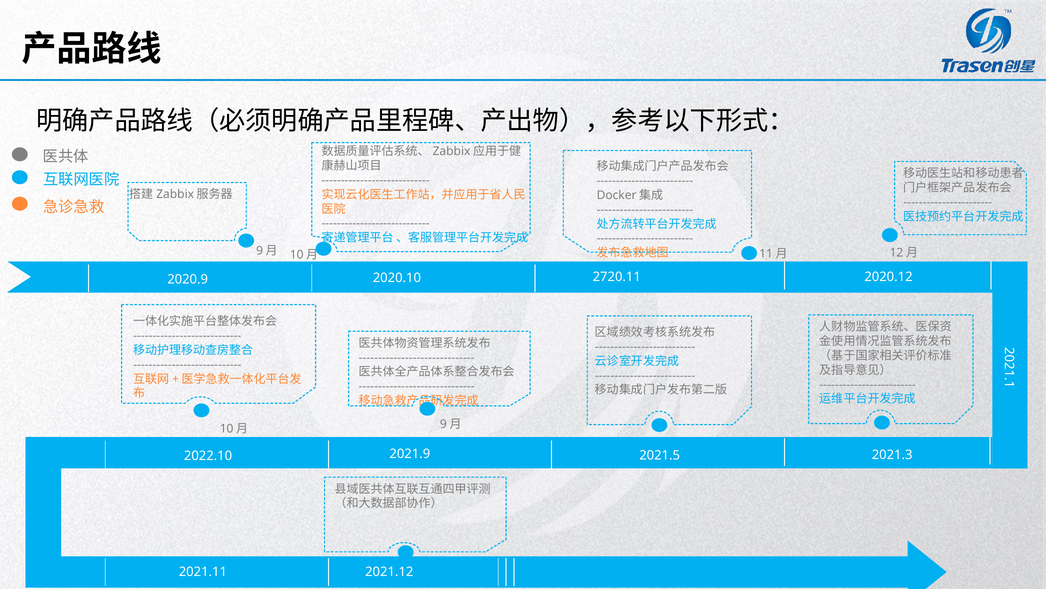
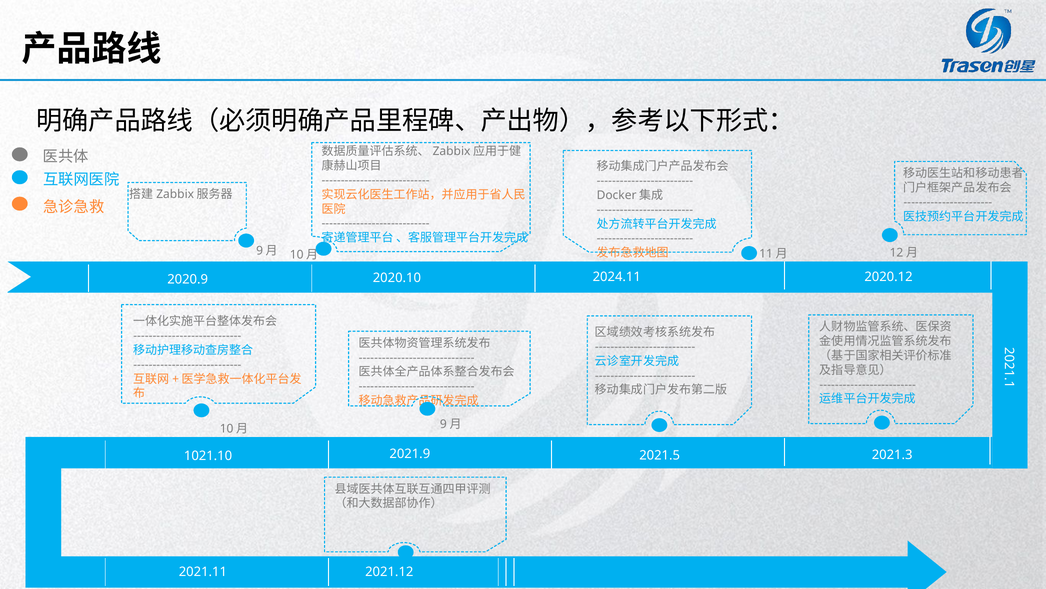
2720.11: 2720.11 -> 2024.11 (617, 277)
2022.10: 2022.10 -> 1021.10 (208, 455)
